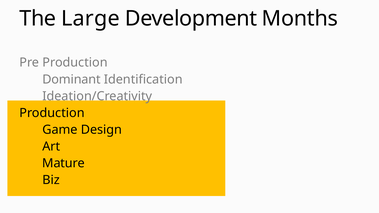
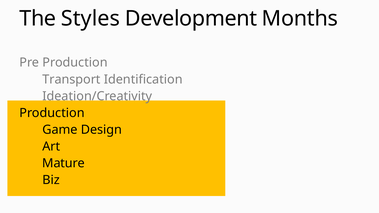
Large: Large -> Styles (90, 19)
Dominant: Dominant -> Transport (71, 79)
